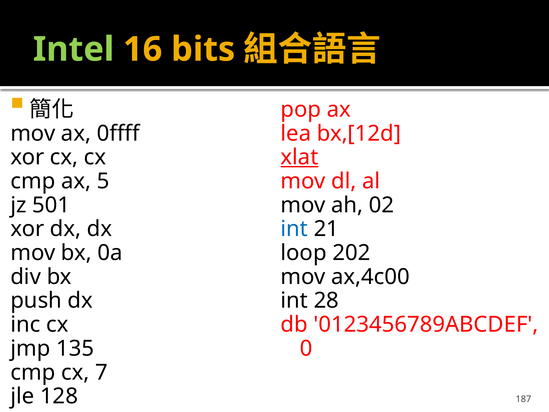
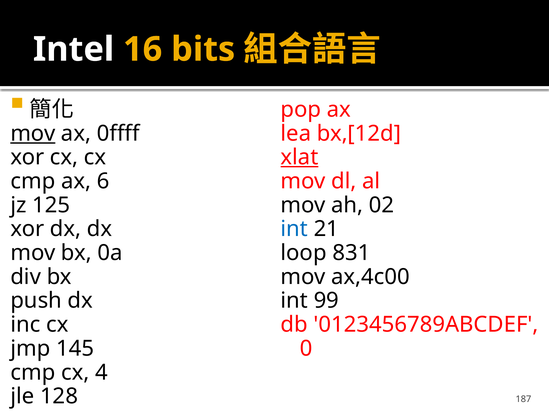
Intel colour: light green -> white (74, 49)
mov underline: none -> present (33, 133)
5: 5 -> 6 (103, 181)
501: 501 -> 125 (51, 205)
202: 202 -> 831 (351, 253)
28: 28 -> 99 (326, 301)
135: 135 -> 145 (75, 348)
7: 7 -> 4 (101, 372)
